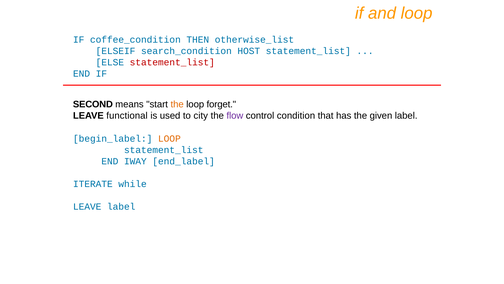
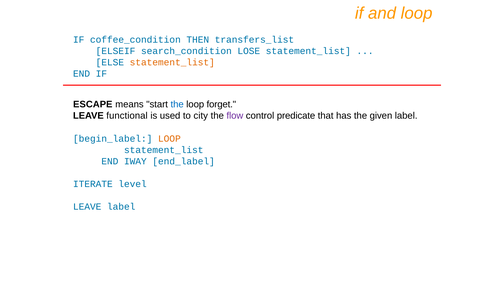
otherwise_list: otherwise_list -> transfers_list (254, 40)
HOST: HOST -> LOSE (249, 51)
statement_list colour: red -> orange (172, 62)
SECOND: SECOND -> ESCAPE (93, 104)
the colour: orange -> blue (177, 104)
condition: condition -> predicate (296, 116)
while: while -> level (133, 184)
